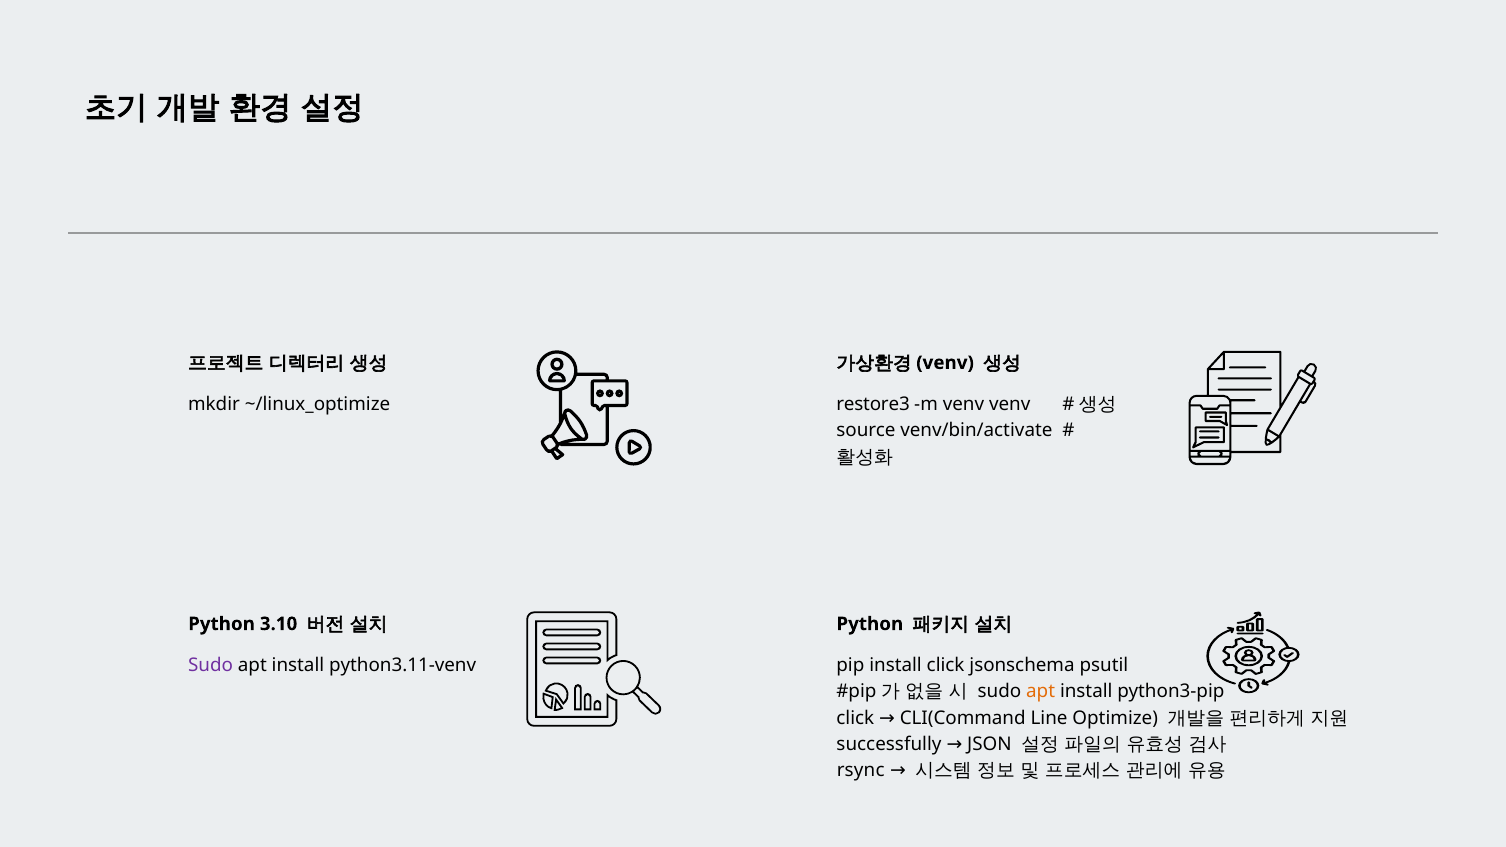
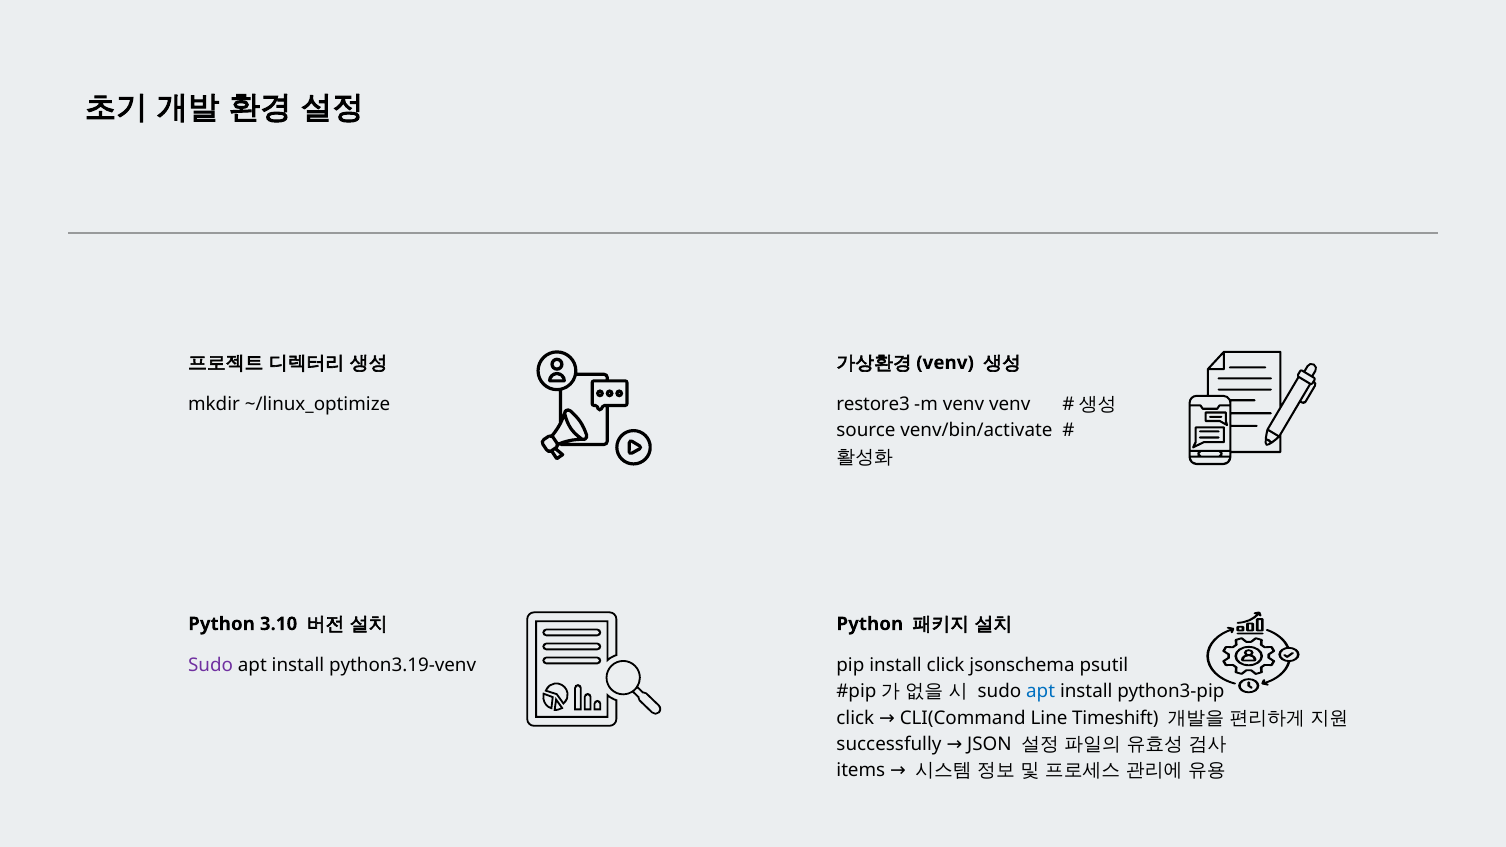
python3.11-venv: python3.11-venv -> python3.19-venv (403, 665)
apt colour: orange -> blue (1041, 692)
Optimize: Optimize -> Timeshift (1115, 718)
rsync: rsync -> items (861, 771)
